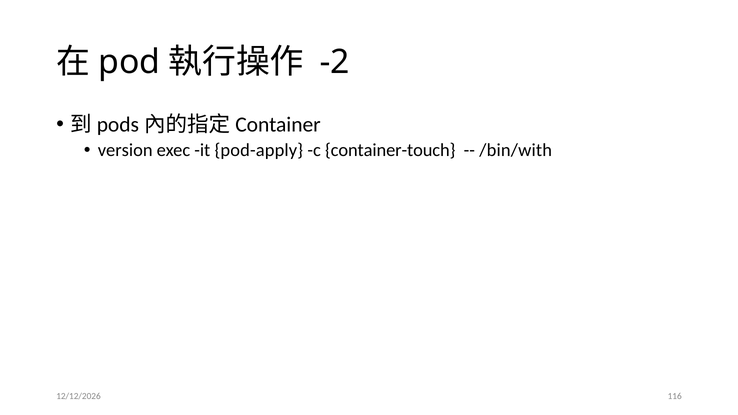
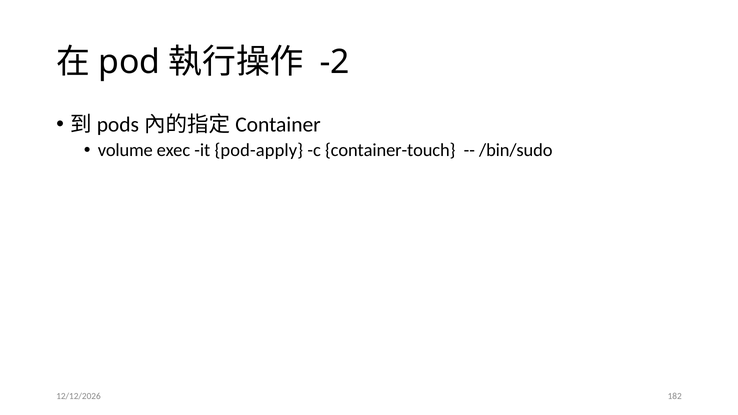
version: version -> volume (125, 150)
/bin/with: /bin/with -> /bin/sudo (516, 150)
116: 116 -> 182 (675, 396)
